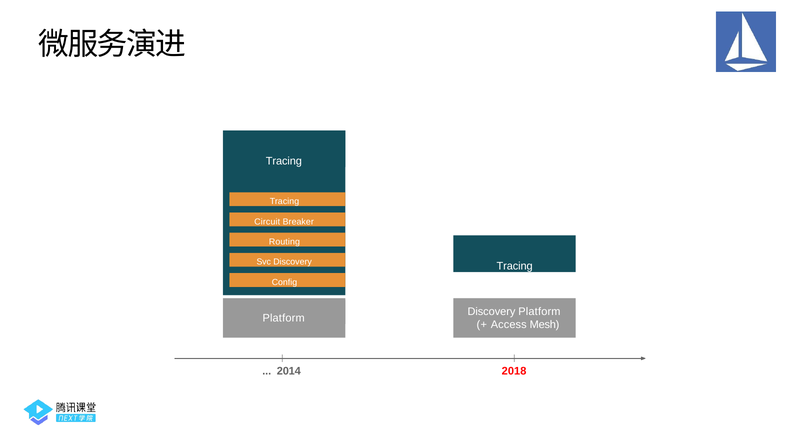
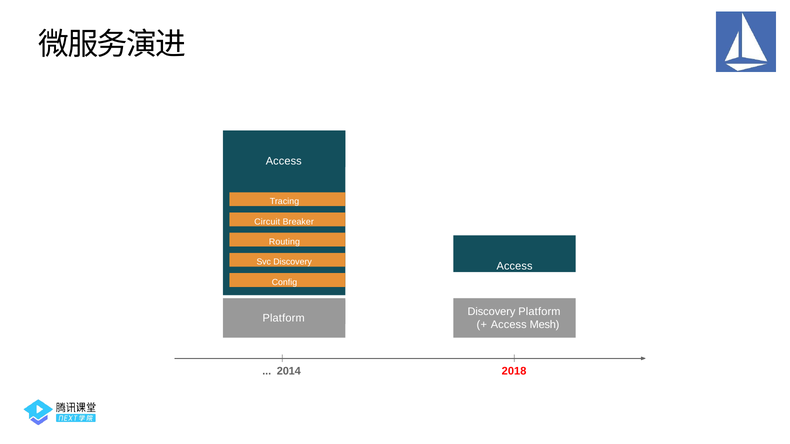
Tracing: Tracing -> Access (284, 161)
Tracing: Tracing -> Access (515, 266)
